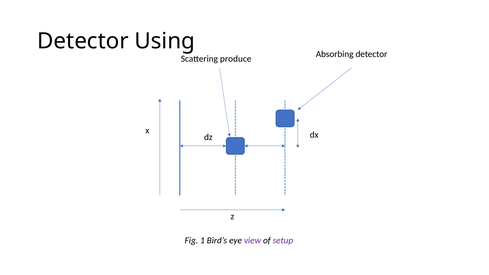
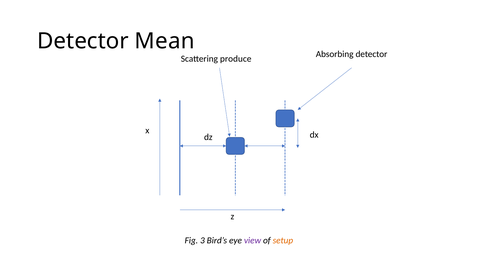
Using: Using -> Mean (165, 41)
1: 1 -> 3 (202, 241)
setup colour: purple -> orange (283, 241)
